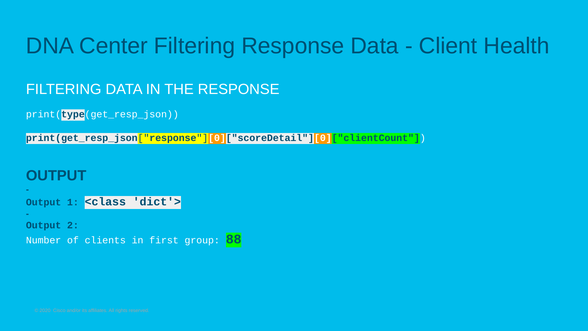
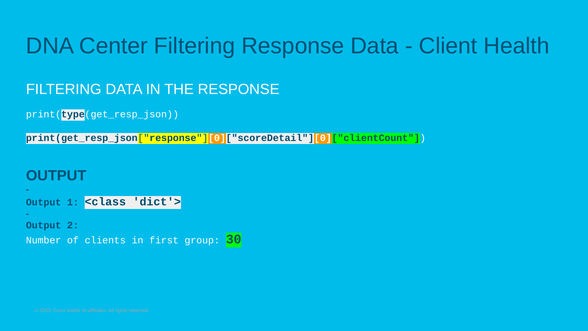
88: 88 -> 30 (234, 239)
